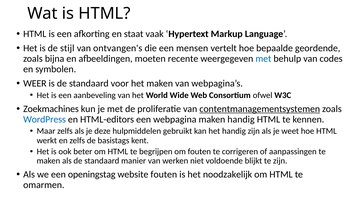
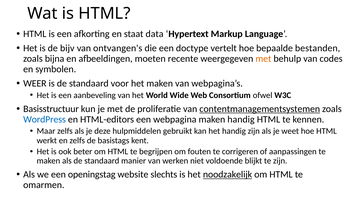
vaak: vaak -> data (155, 34)
stijl: stijl -> bijv (67, 48)
mensen: mensen -> doctype (192, 48)
geordende: geordende -> bestanden (318, 48)
met colour: blue -> orange (263, 59)
Zoekmachines: Zoekmachines -> Basisstructuur (51, 109)
website fouten: fouten -> slechts (164, 175)
noodzakelijk underline: none -> present (228, 175)
